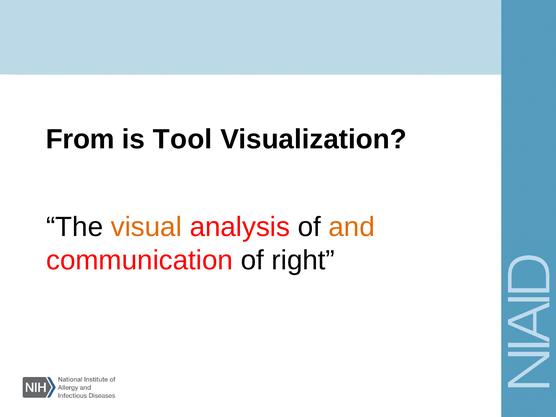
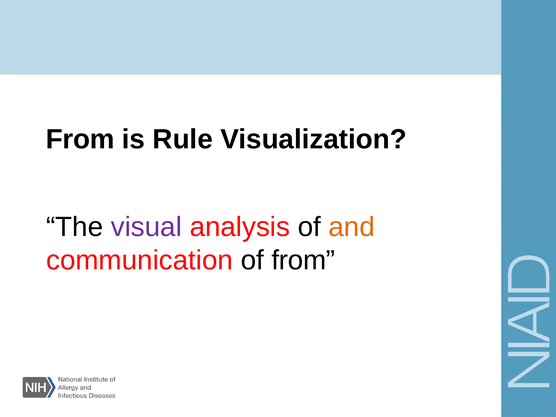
Tool: Tool -> Rule (183, 139)
visual colour: orange -> purple (146, 227)
of right: right -> from (303, 260)
